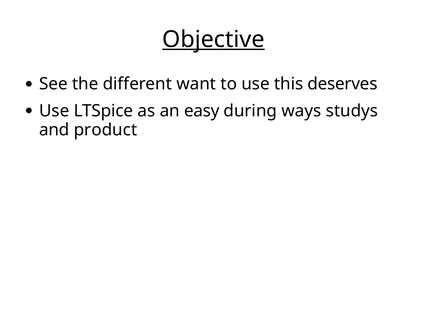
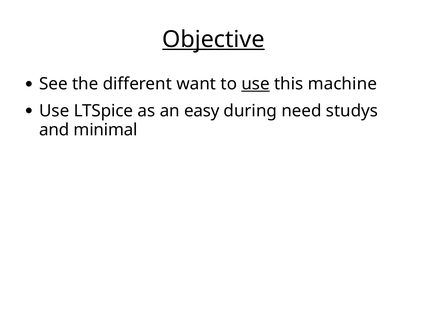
use underline: none -> present (256, 84)
deserves: deserves -> machine (342, 84)
ways: ways -> need (301, 111)
product: product -> minimal (106, 130)
